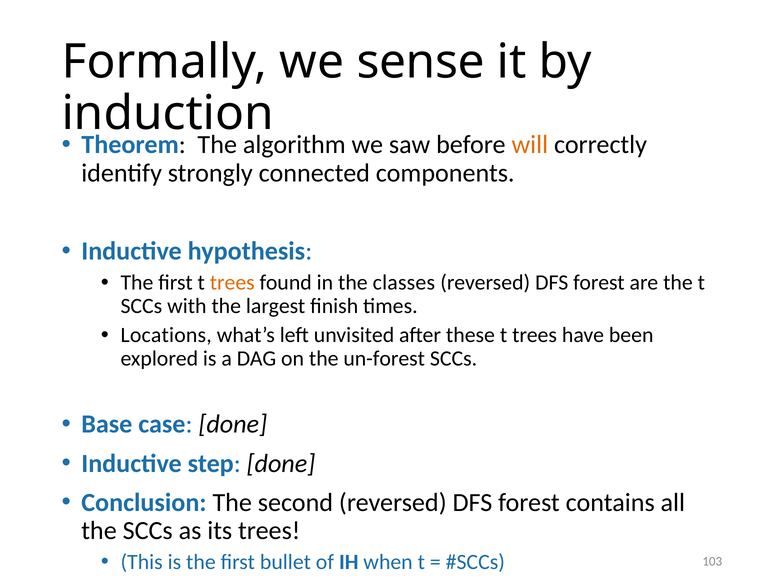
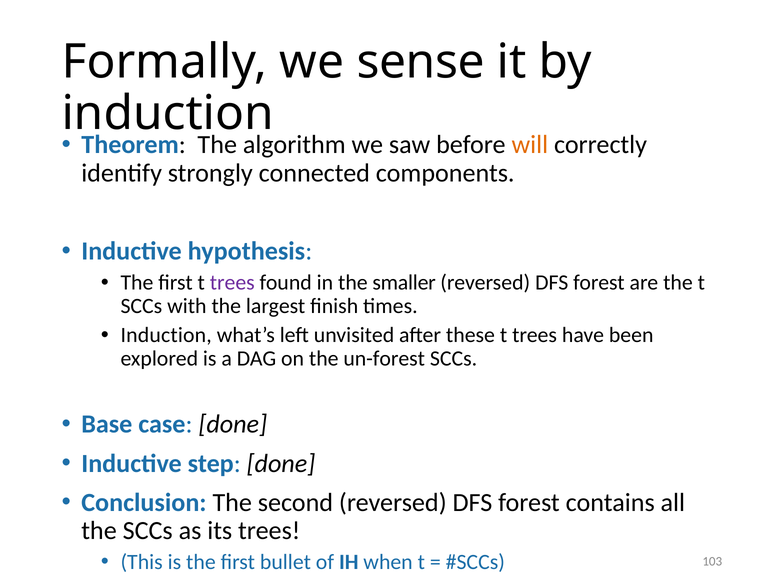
trees colour: orange -> purple (232, 283)
classes: classes -> smaller (404, 283)
Locations: Locations -> Induction (166, 335)
